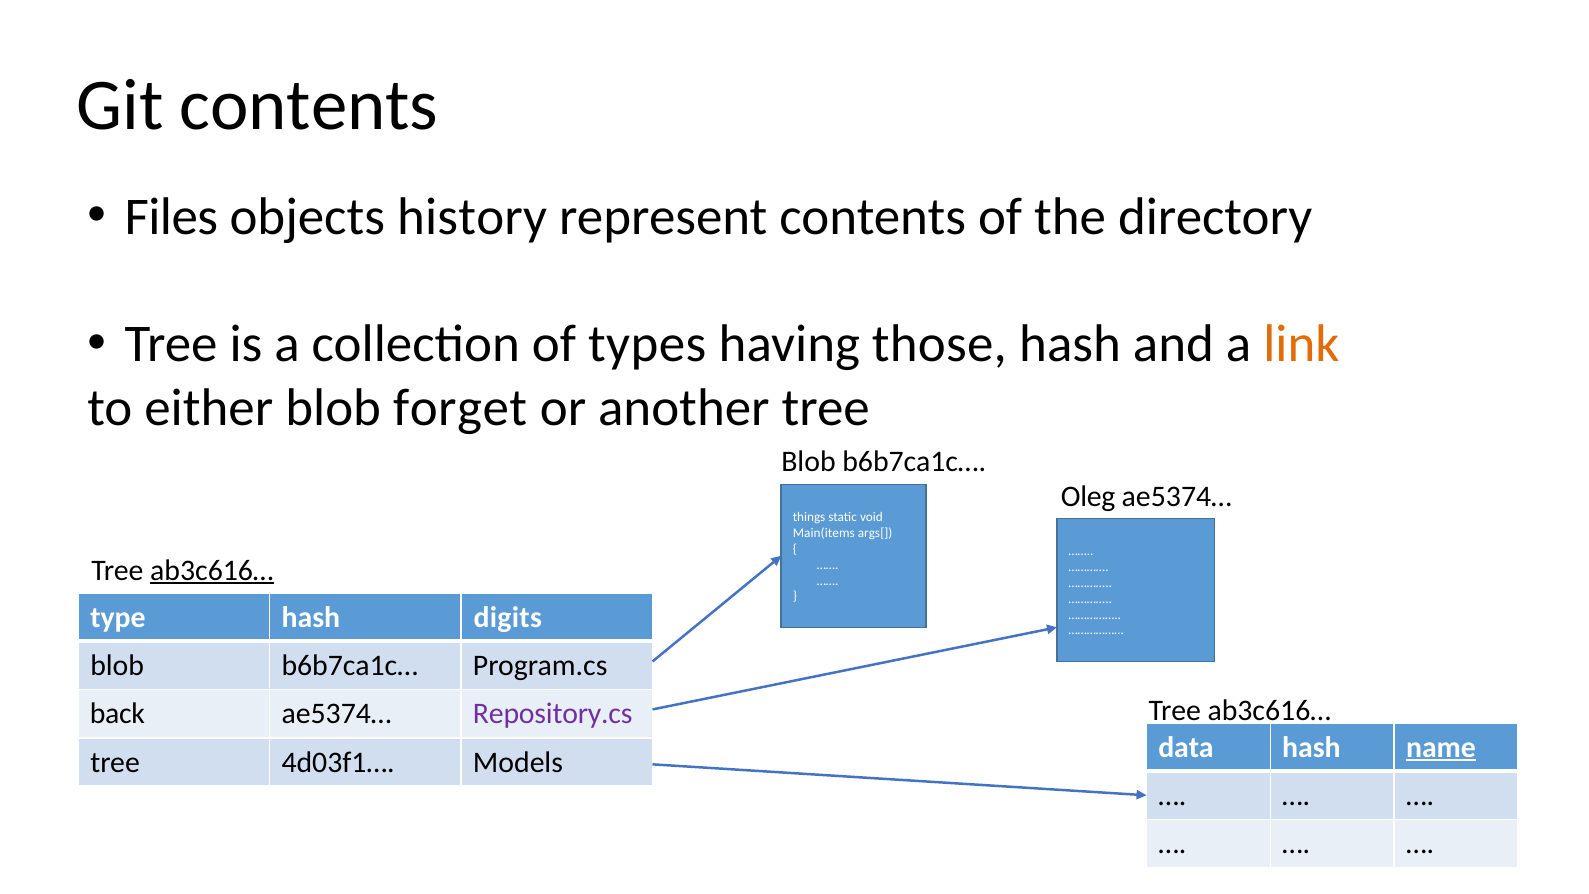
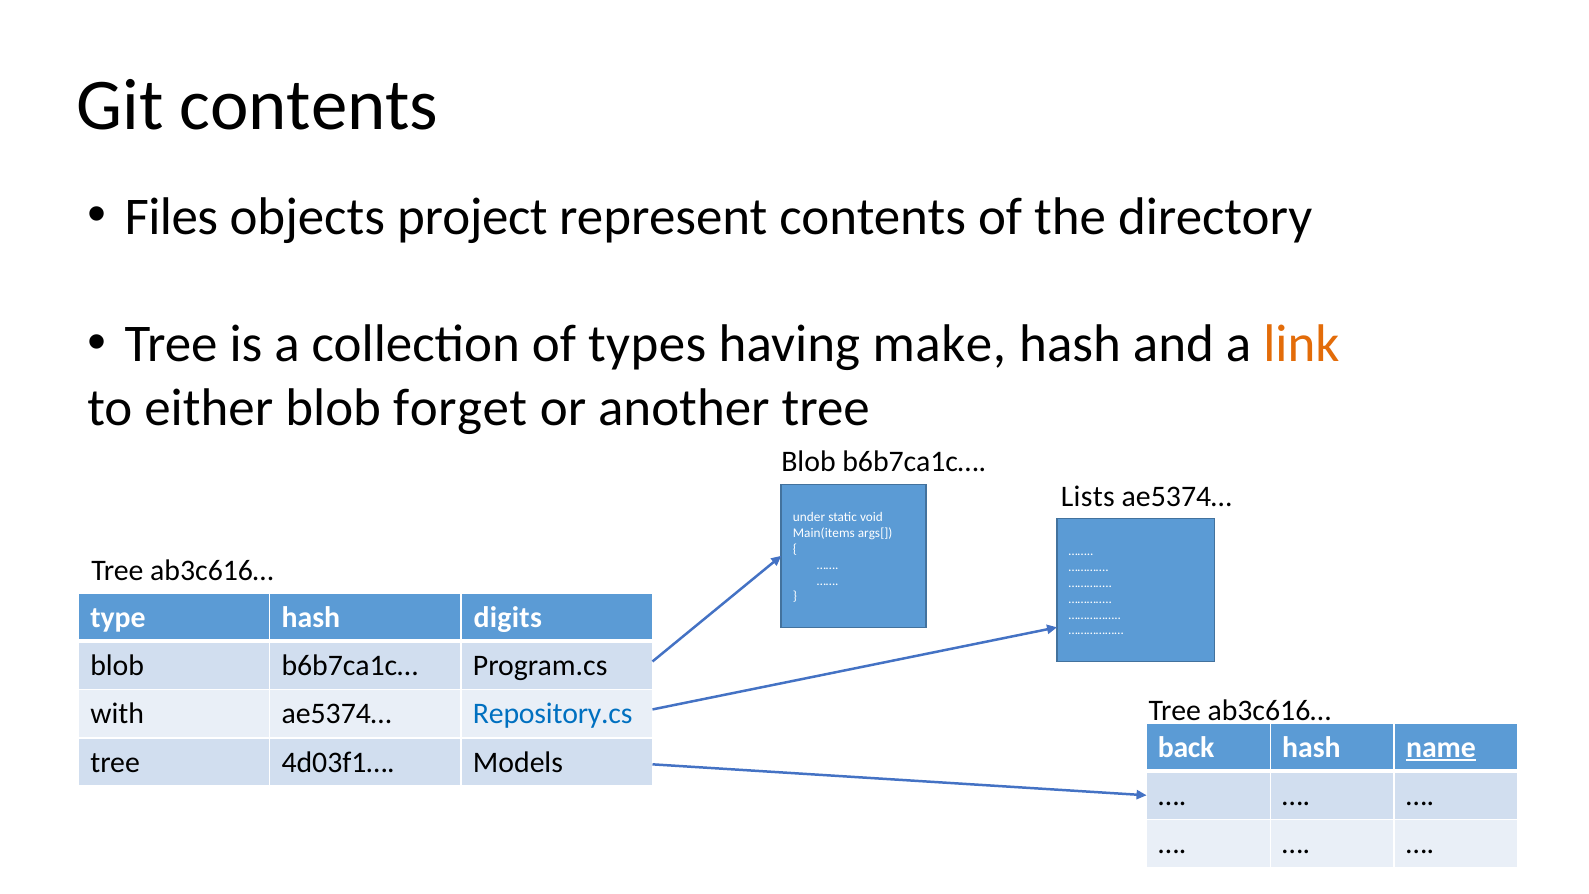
history: history -> project (472, 217)
those: those -> make (939, 344)
Oleg: Oleg -> Lists (1088, 496)
things: things -> under (809, 517)
ab3c616… underline: present -> none (212, 570)
back: back -> with (117, 714)
Repository.cs colour: purple -> blue (553, 714)
data: data -> back (1186, 747)
